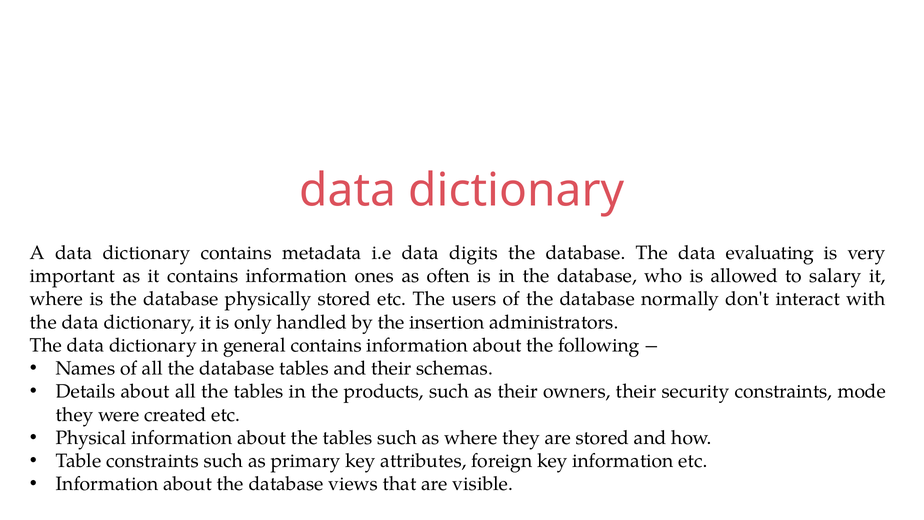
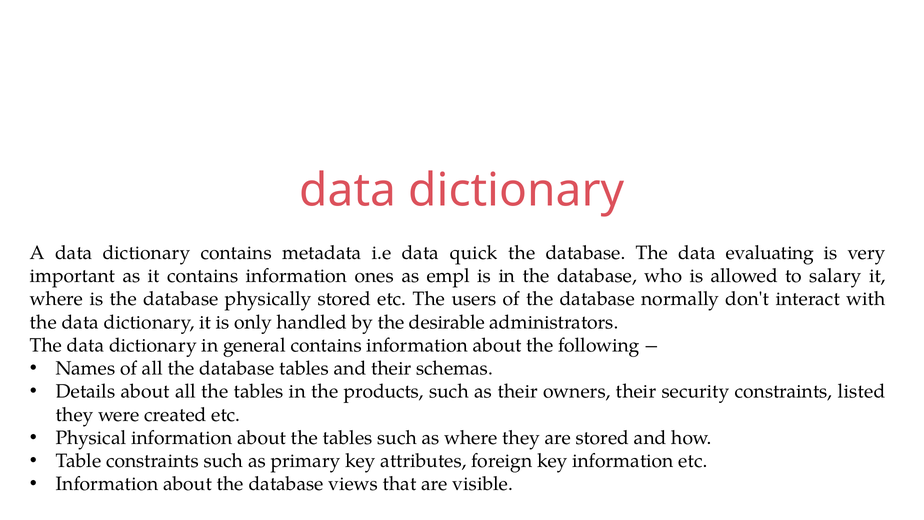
digits: digits -> quick (474, 253)
often: often -> empl (448, 276)
insertion: insertion -> desirable (447, 322)
mode: mode -> listed (862, 391)
